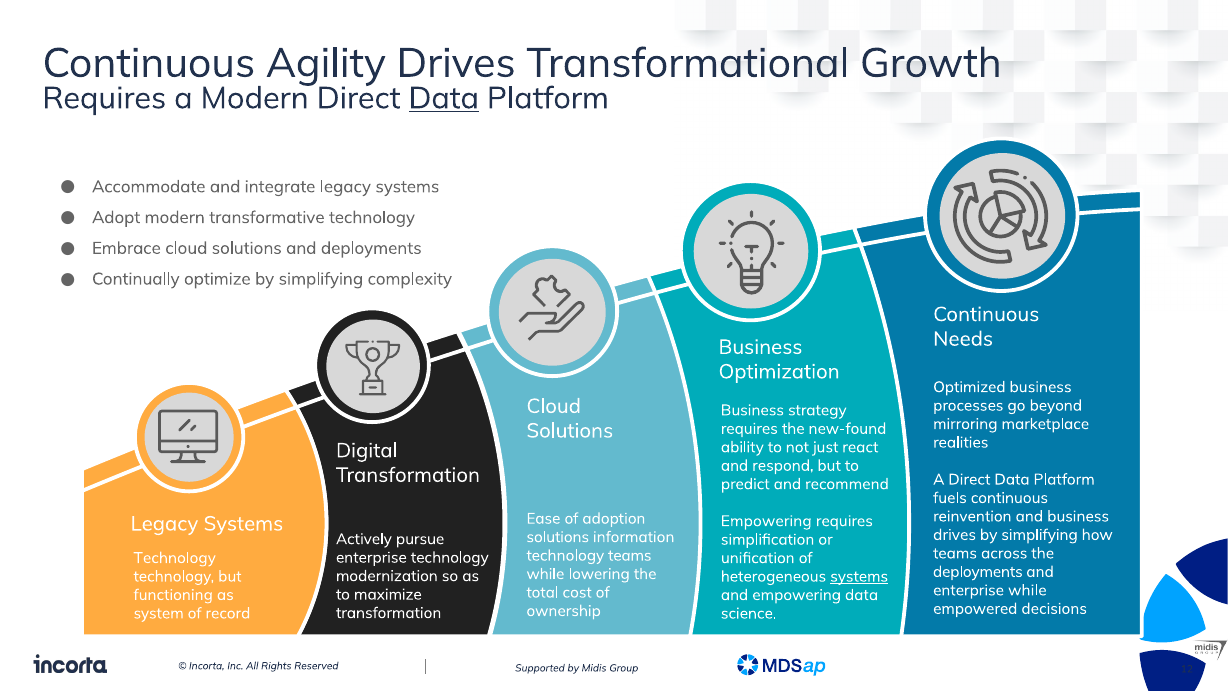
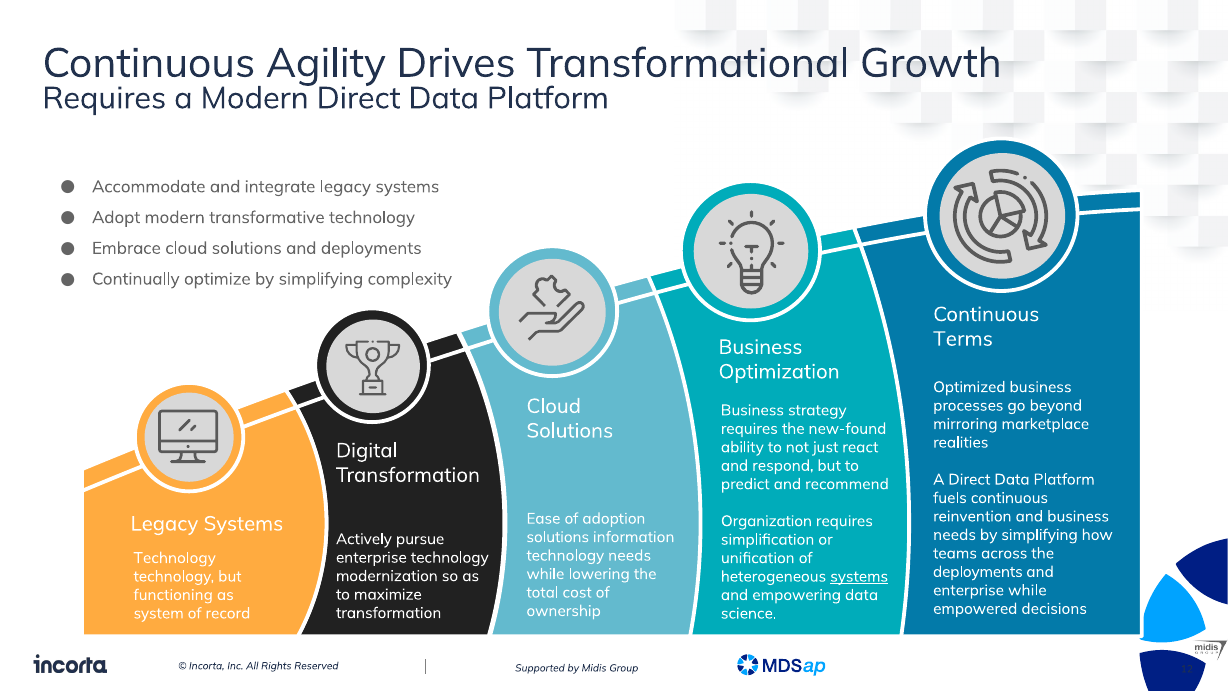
Data underline: present -> none (444, 98)
Needs: Needs -> Terms (963, 339)
Empowering: Empowering -> Organization (766, 521)
drives: drives -> needs (955, 535)
technology teams: teams -> needs (630, 555)
